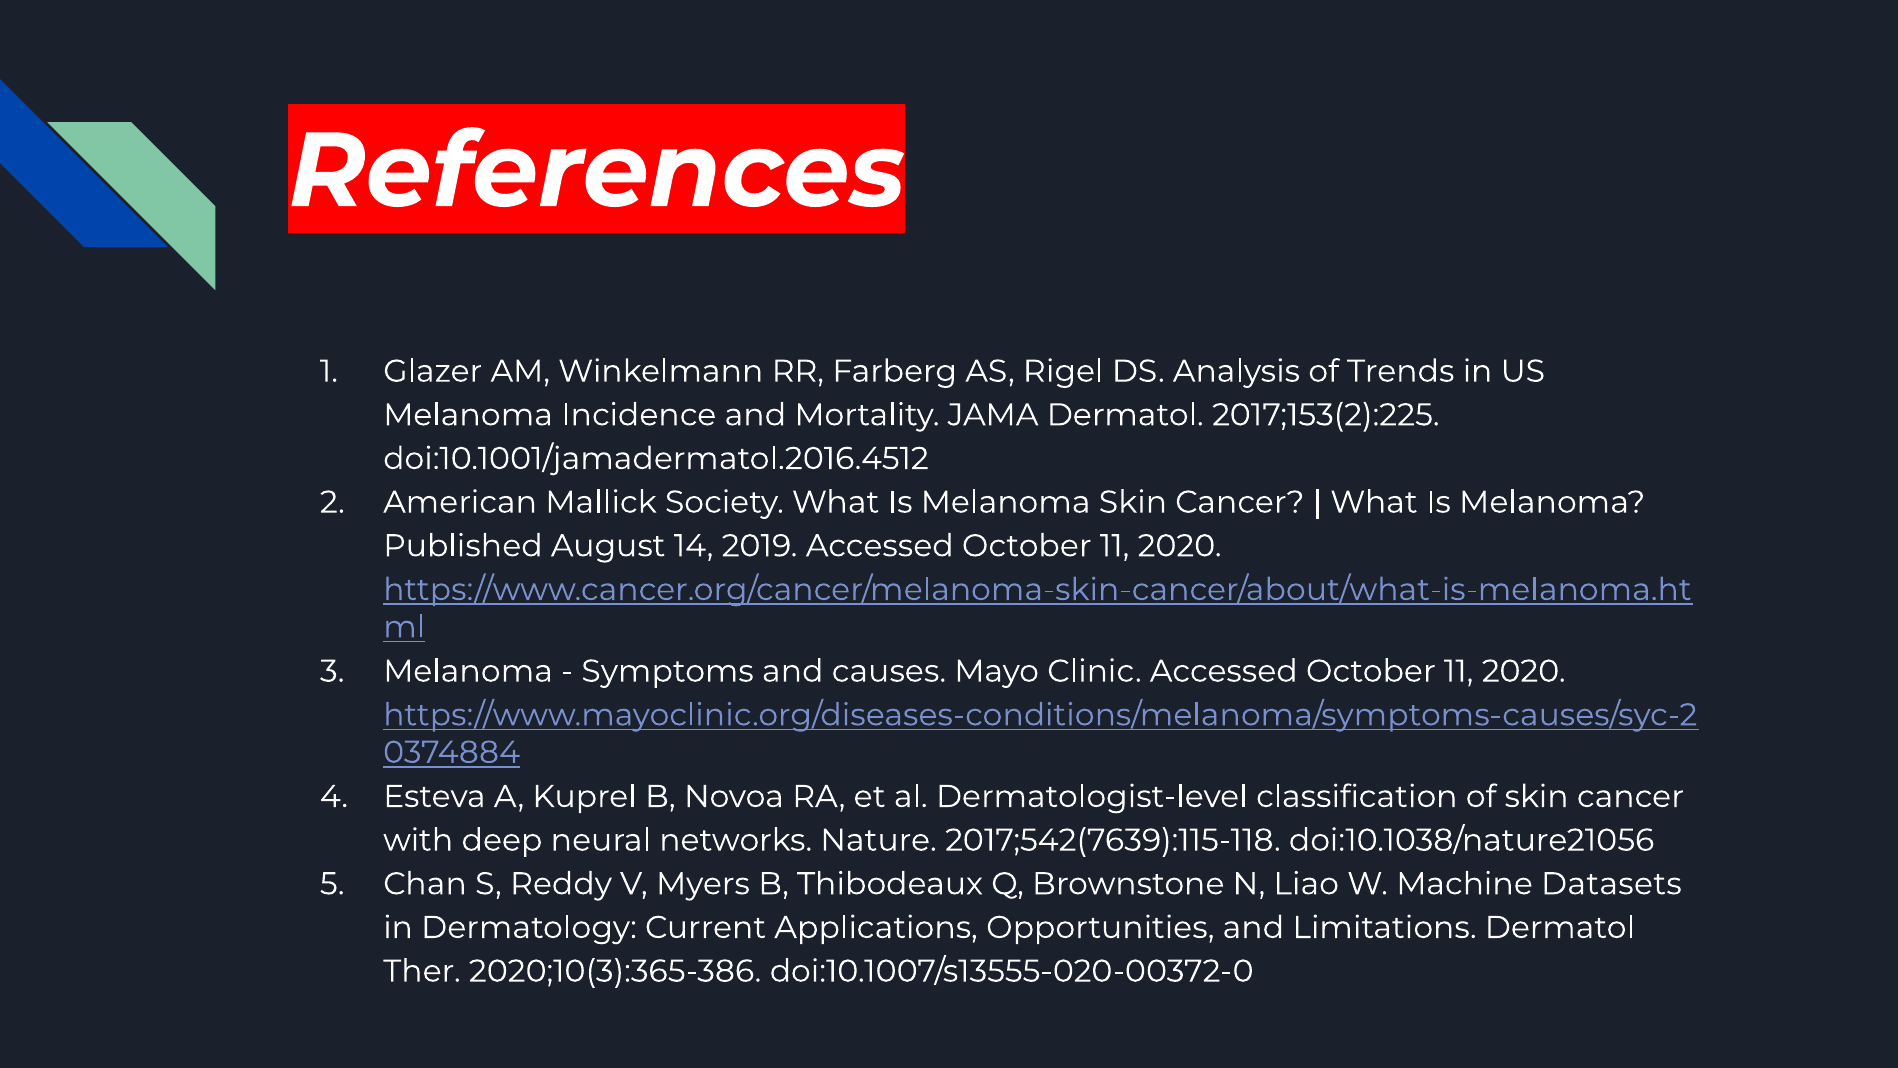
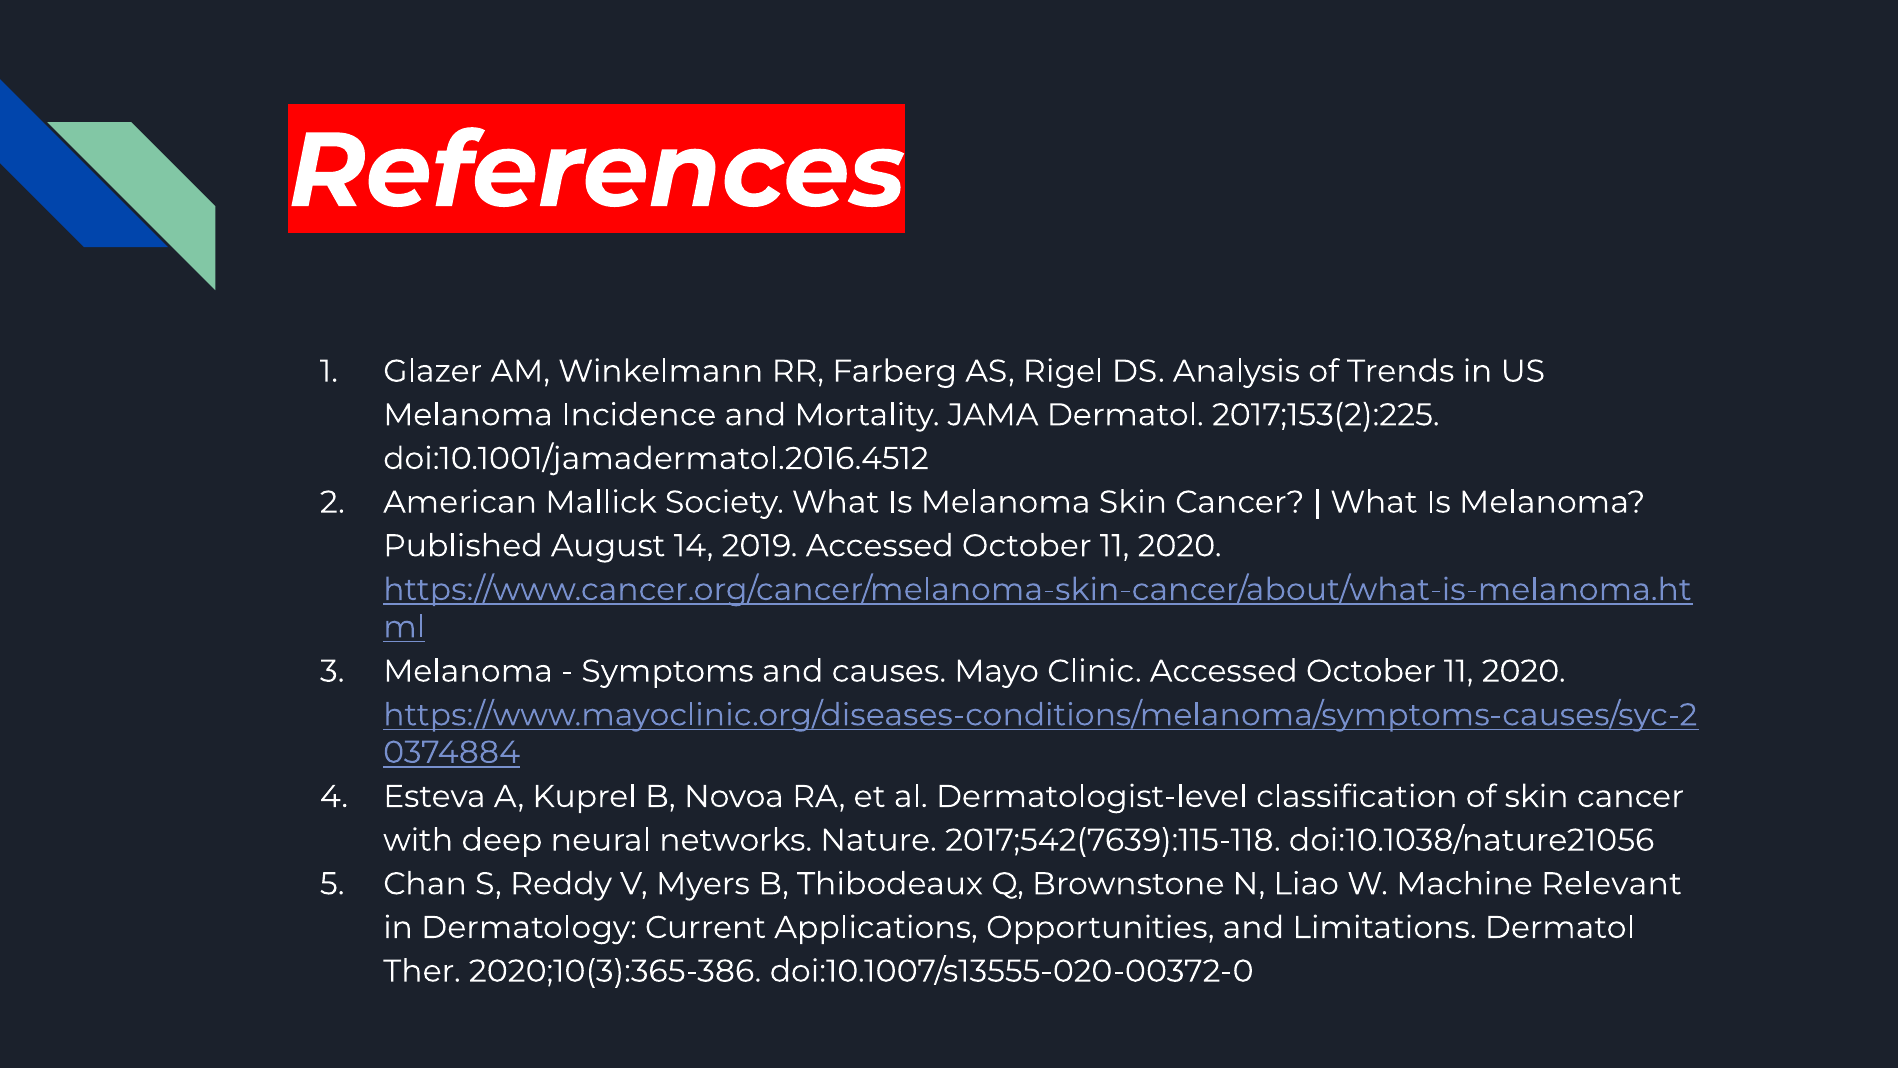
Datasets: Datasets -> Relevant (1611, 884)
